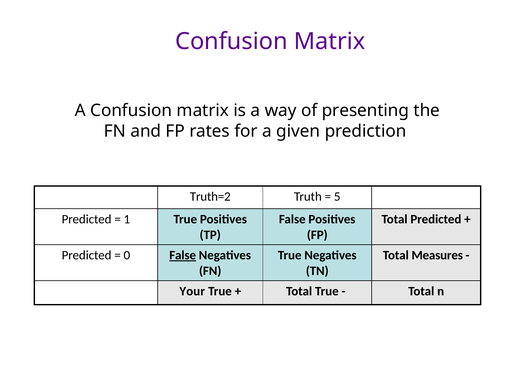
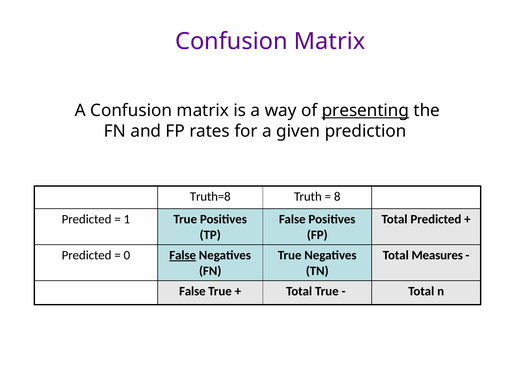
presenting underline: none -> present (365, 111)
Truth=2: Truth=2 -> Truth=8 (210, 197)
5: 5 -> 8 (337, 197)
Your: Your -> False (192, 292)
